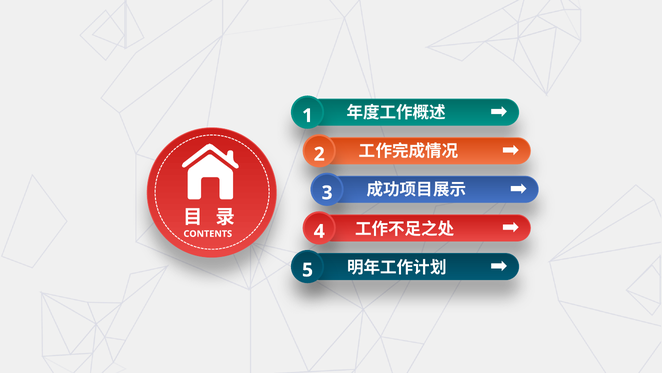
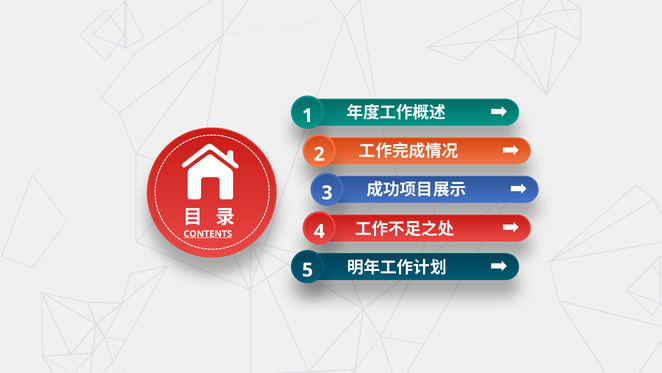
CONTENTS underline: none -> present (208, 233)
